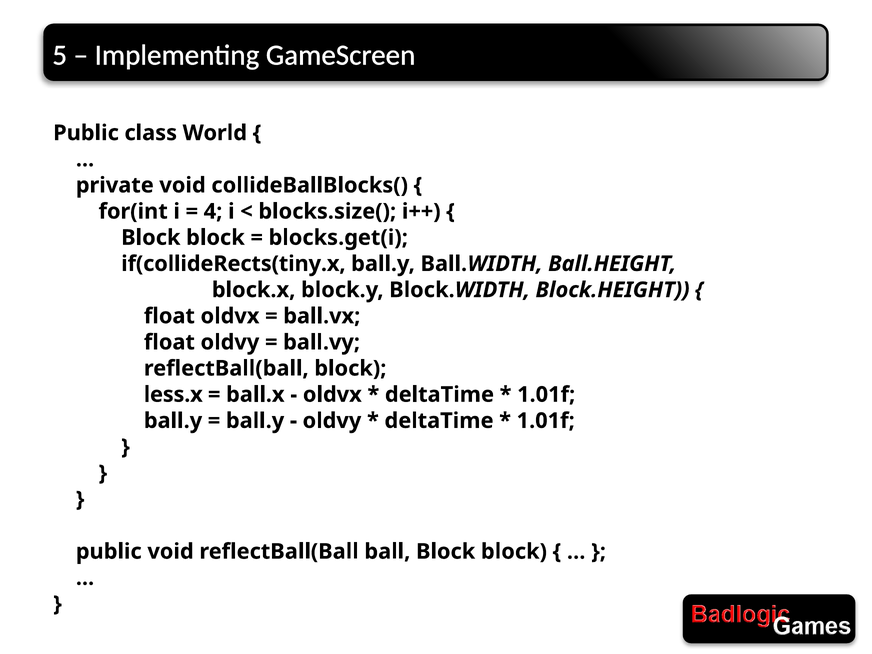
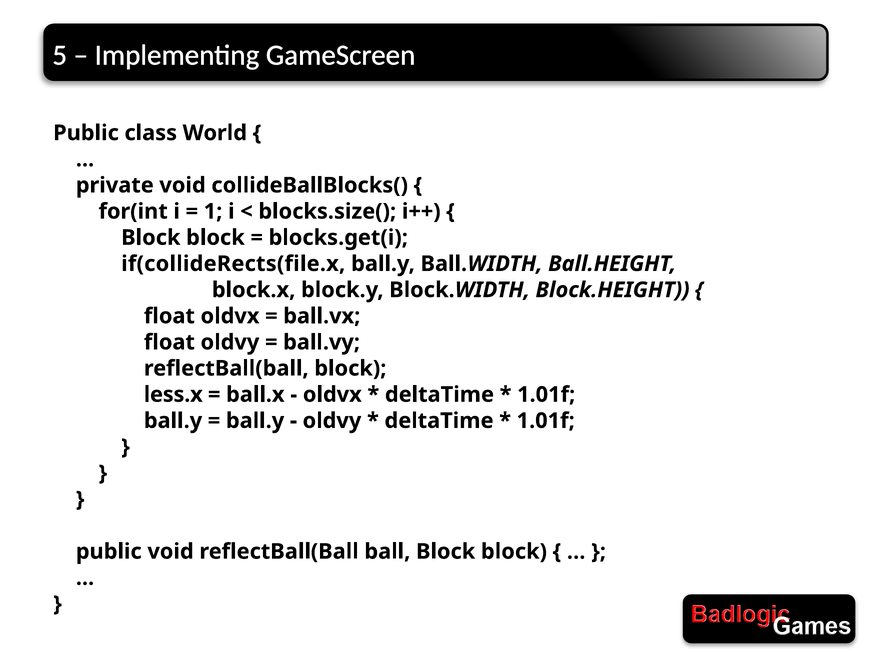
4: 4 -> 1 (213, 211)
if(collideRects(tiny.x: if(collideRects(tiny.x -> if(collideRects(file.x (233, 264)
